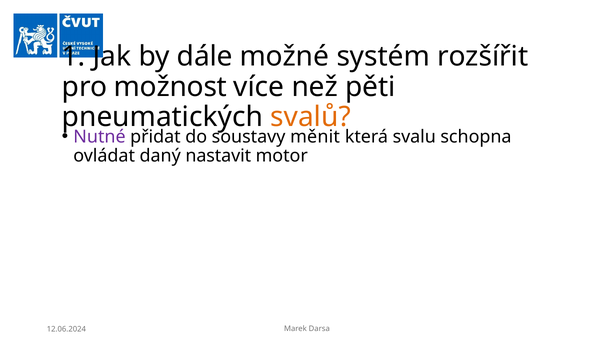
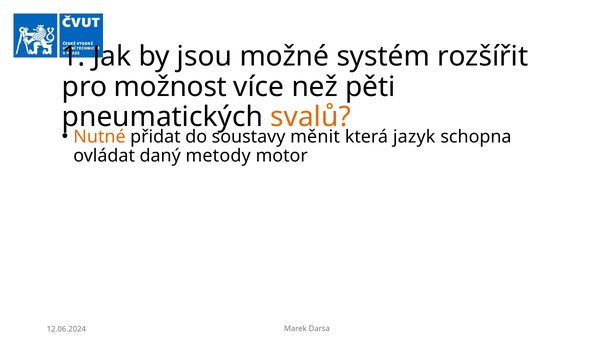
dále: dále -> jsou (205, 57)
Nutné colour: purple -> orange (99, 137)
svalu: svalu -> jazyk (414, 137)
nastavit: nastavit -> metody (218, 156)
